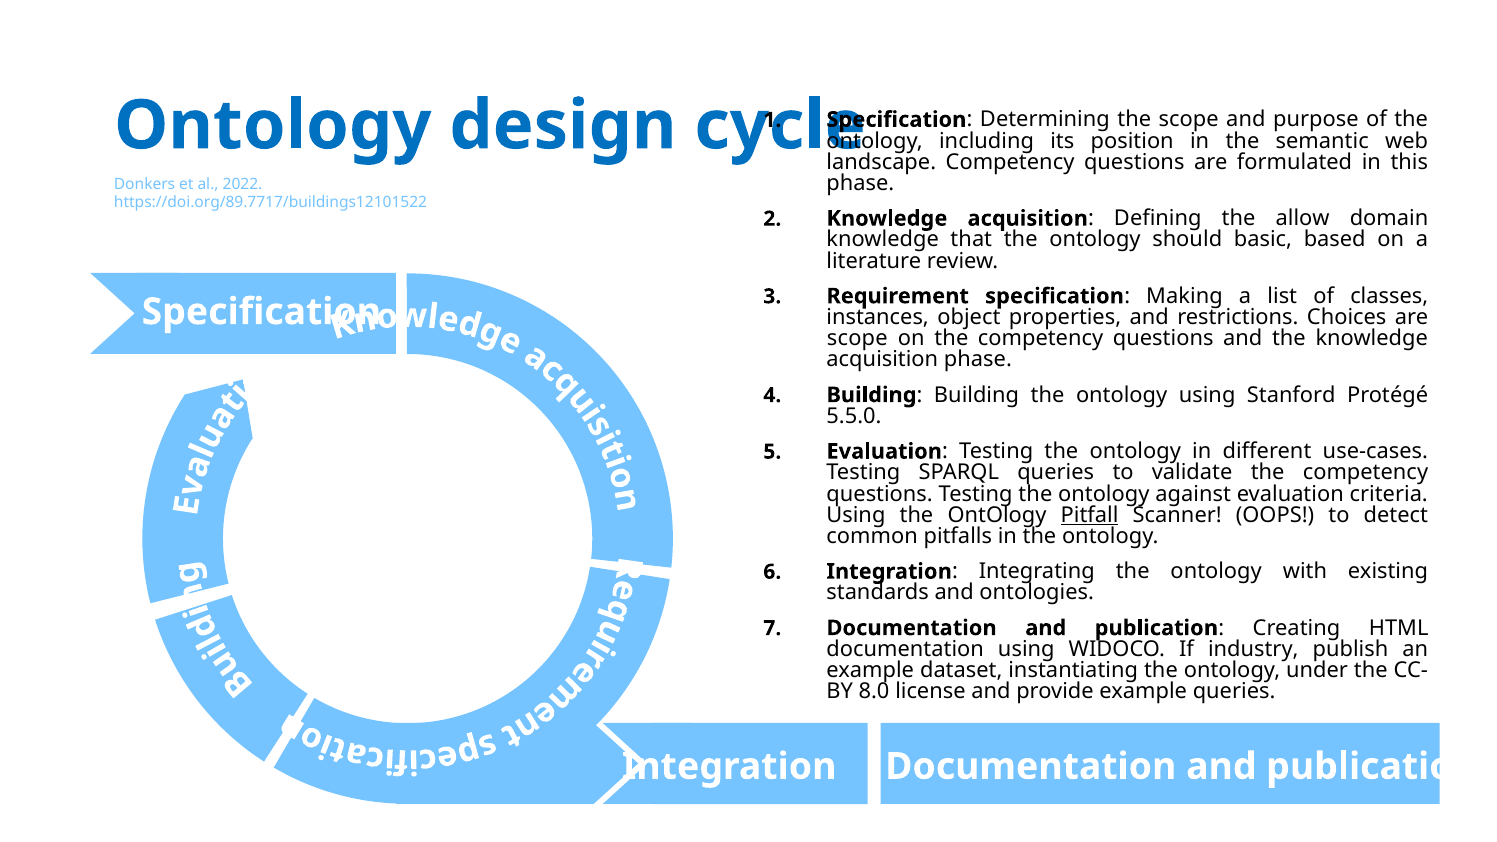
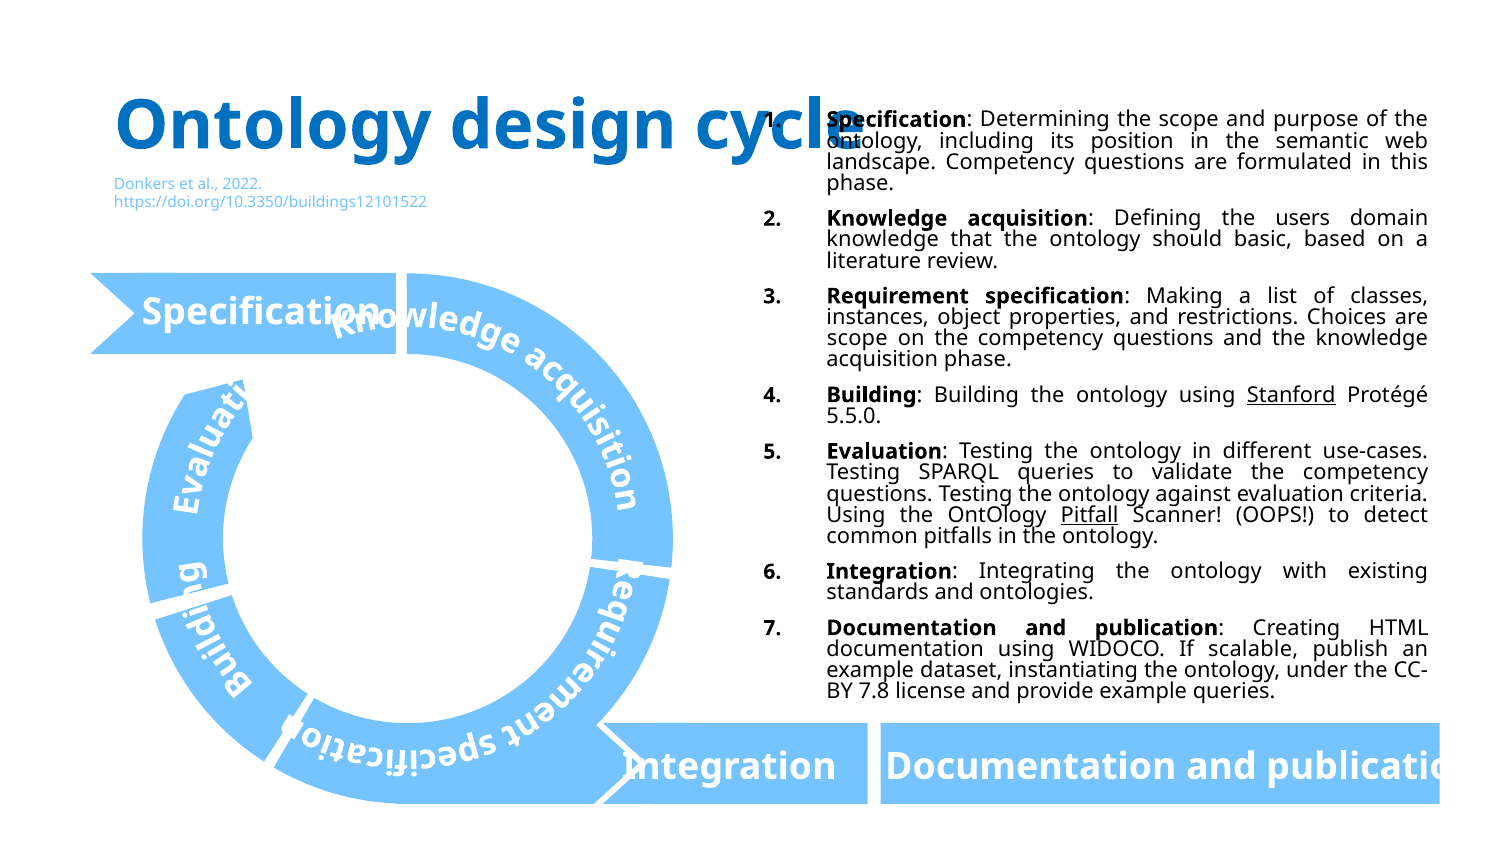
https://doi.org/89.7717/buildings12101522: https://doi.org/89.7717/buildings12101522 -> https://doi.org/10.3350/buildings12101522 (271, 203)
allow: allow -> users (1303, 218)
Stanford underline: none -> present (1291, 395)
industry: industry -> scalable (1253, 649)
8.0: 8.0 -> 7.8 (874, 692)
